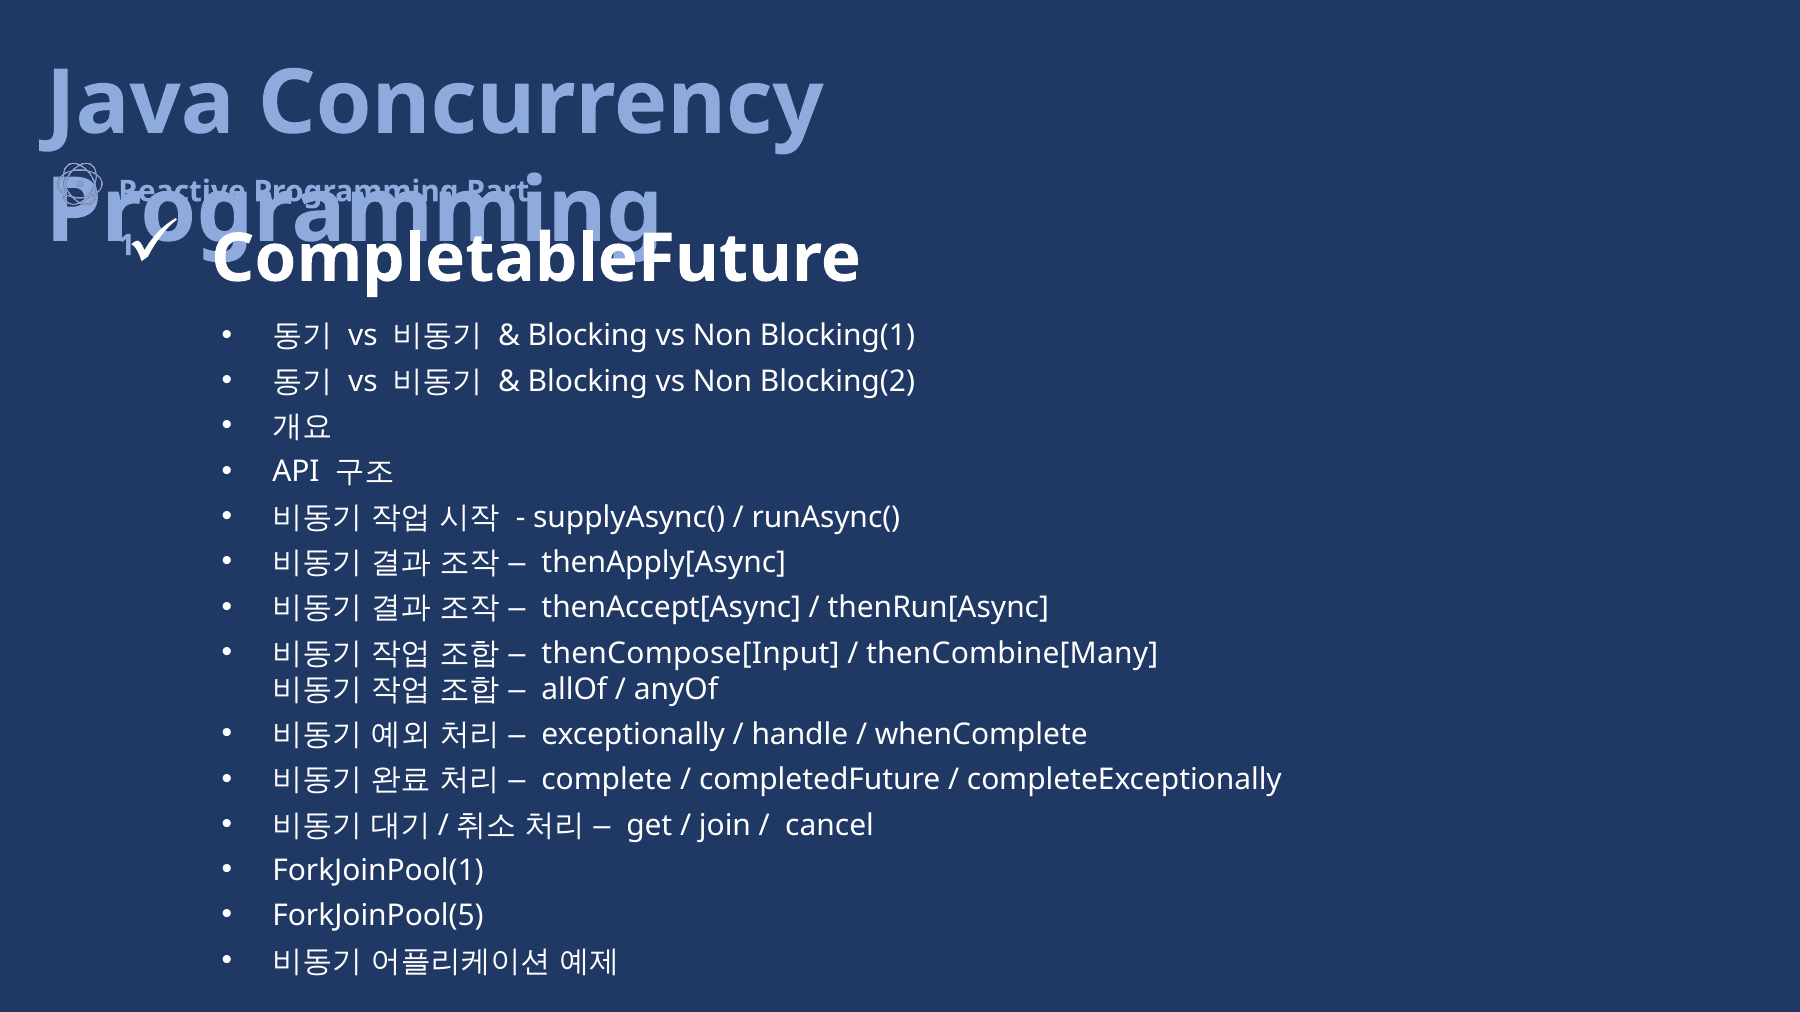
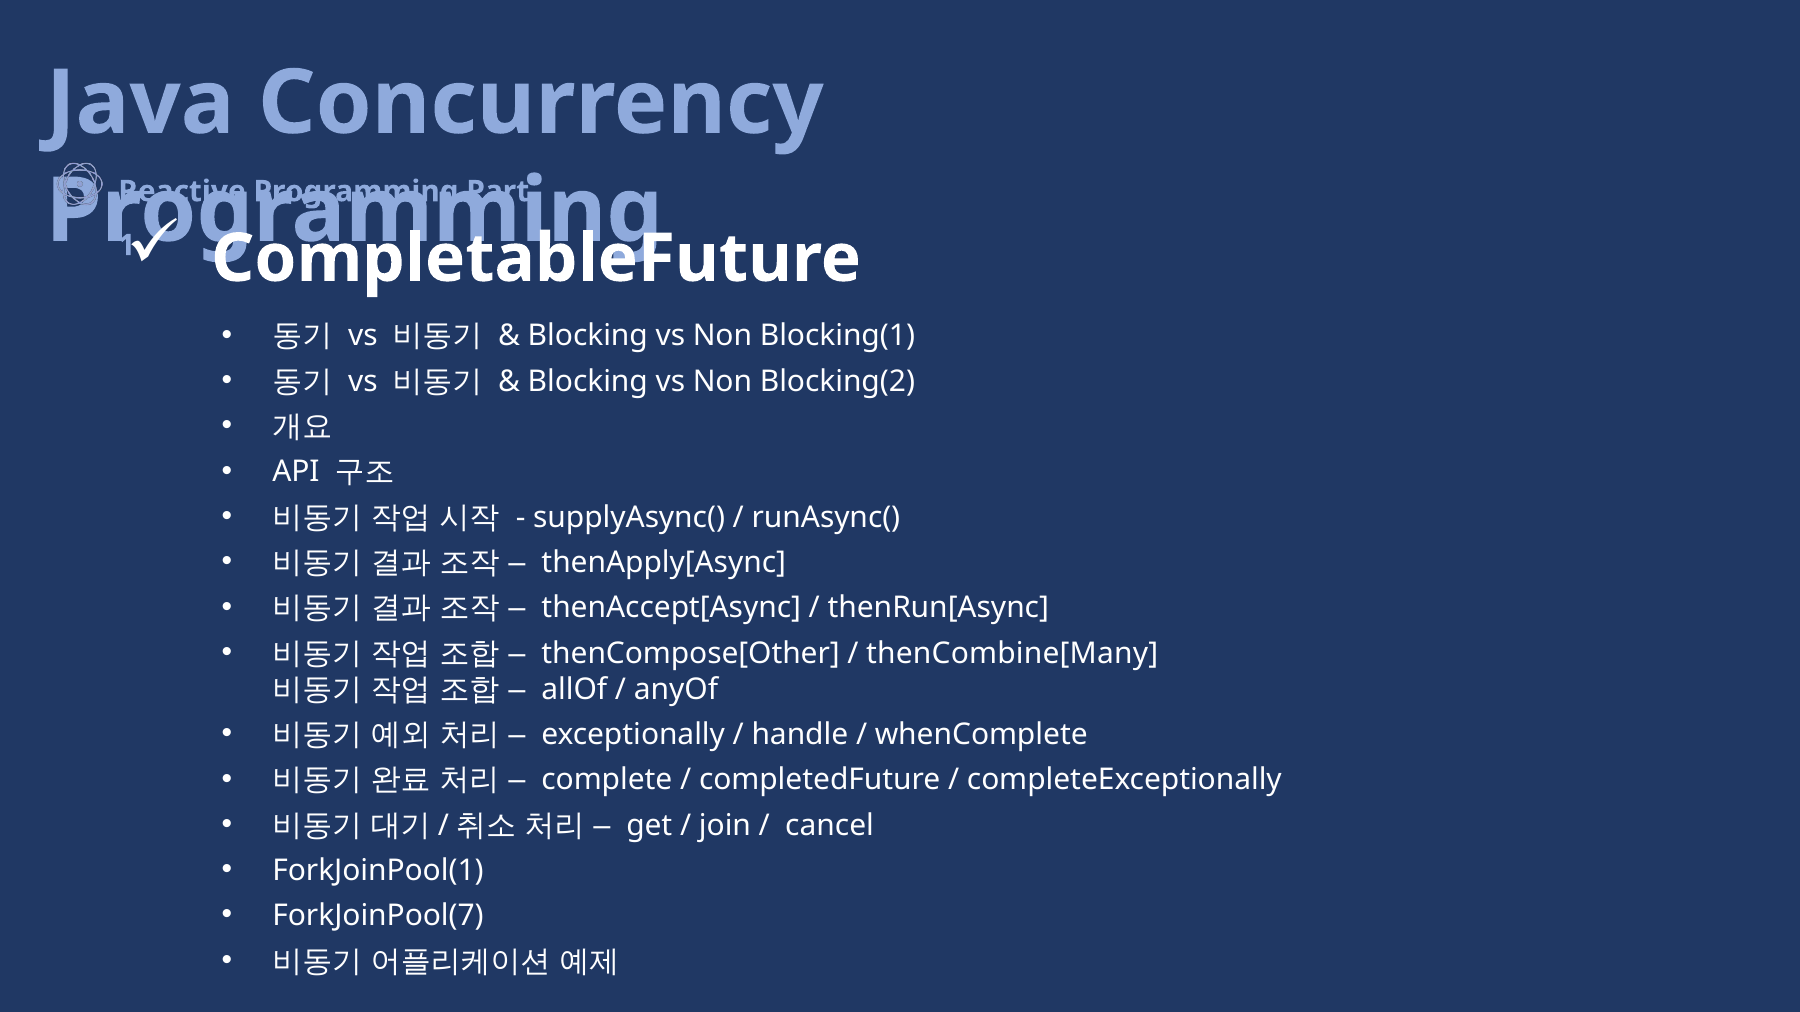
thenCompose[Input: thenCompose[Input -> thenCompose[Other (691, 654)
ForkJoinPool(5: ForkJoinPool(5 -> ForkJoinPool(7 (378, 916)
